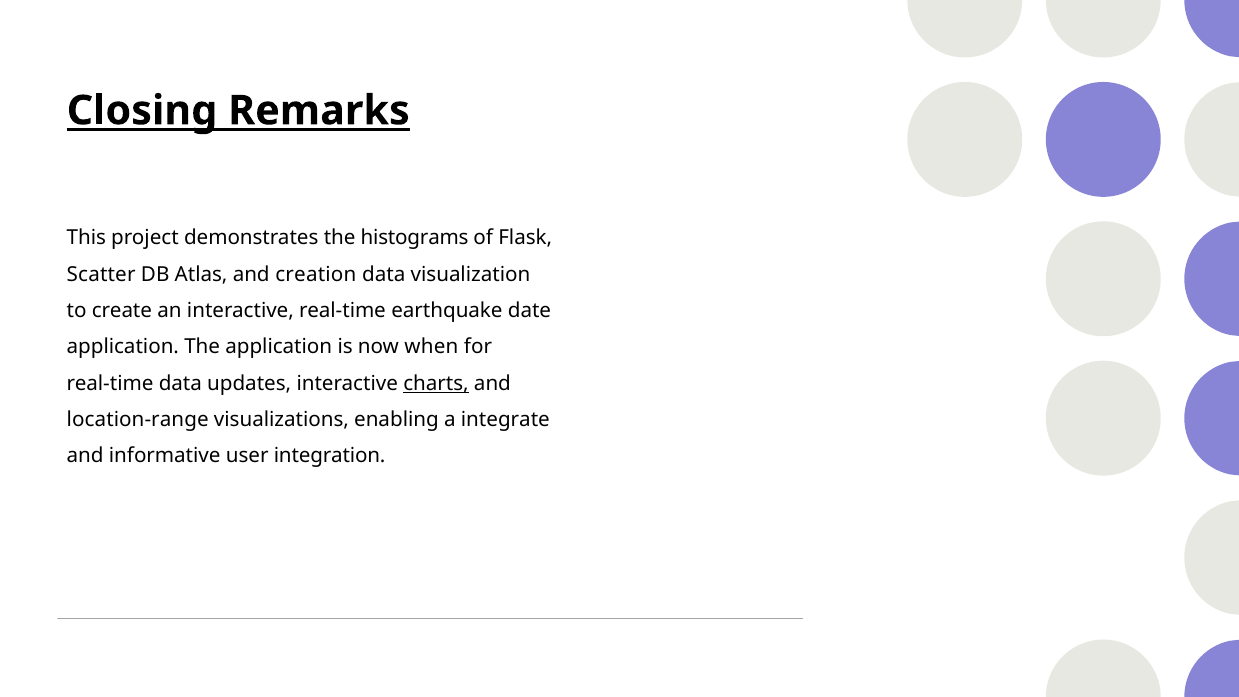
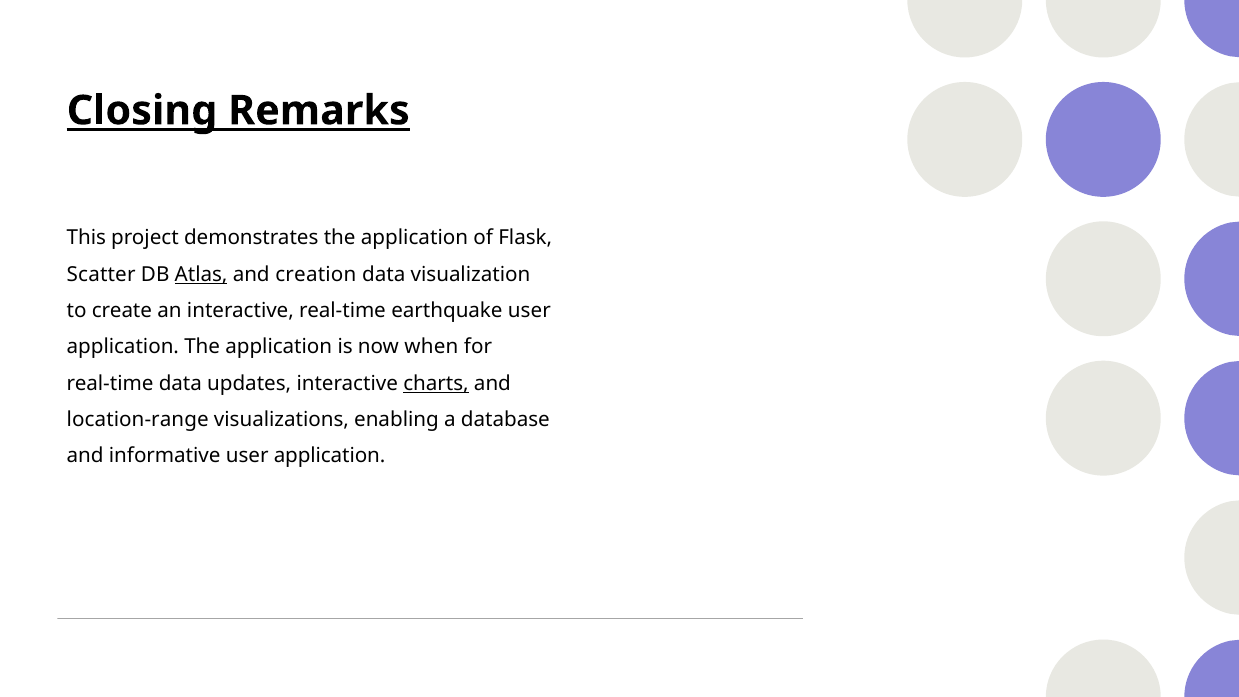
demonstrates the histograms: histograms -> application (414, 238)
Atlas underline: none -> present (201, 274)
earthquake date: date -> user (529, 311)
integrate: integrate -> database (505, 420)
informative user integration: integration -> application (330, 456)
